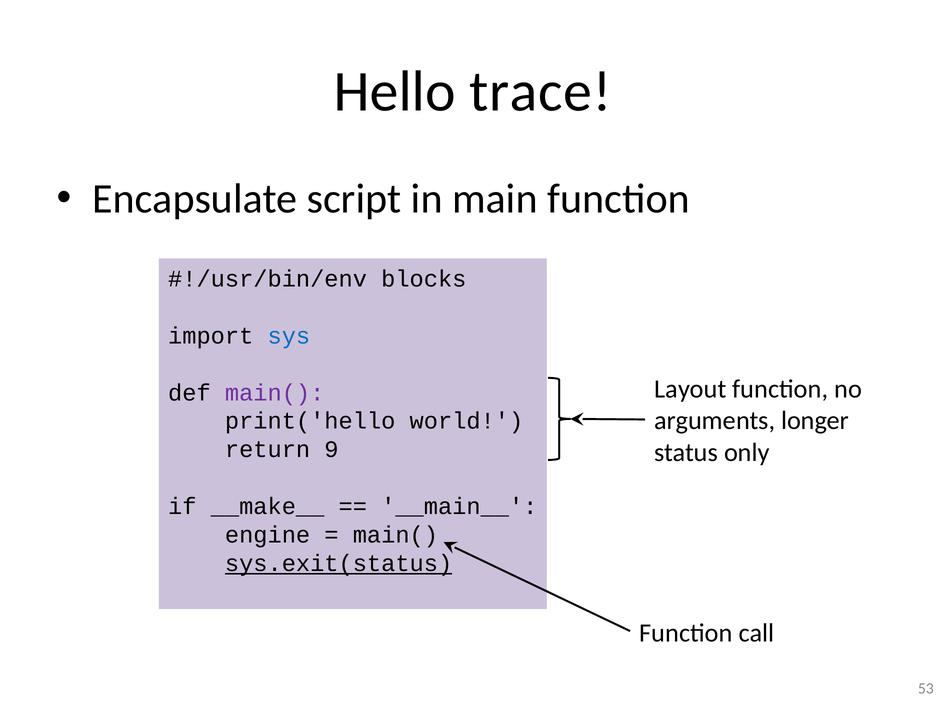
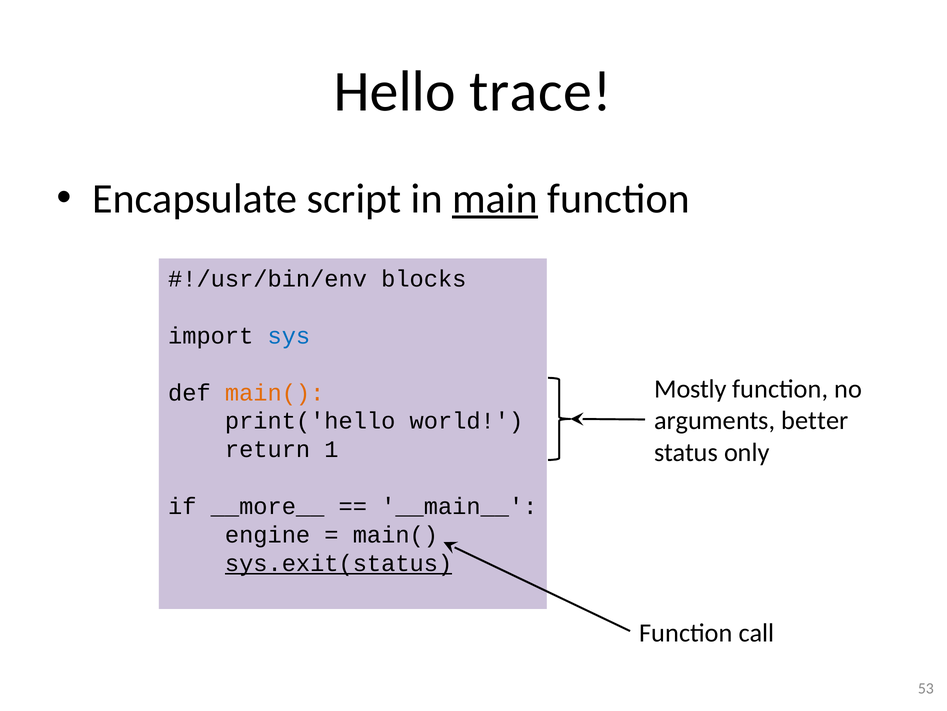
main underline: none -> present (495, 199)
Layout: Layout -> Mostly (691, 389)
main( colour: purple -> orange (275, 392)
longer: longer -> better (815, 420)
9: 9 -> 1 (331, 449)
__make__: __make__ -> __more__ (268, 506)
